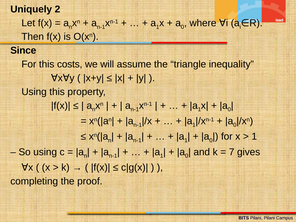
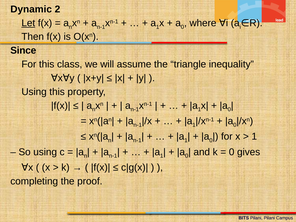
Uniquely: Uniquely -> Dynamic (31, 9)
Let underline: none -> present (28, 23)
costs: costs -> class (70, 64)
7: 7 -> 0 (232, 152)
